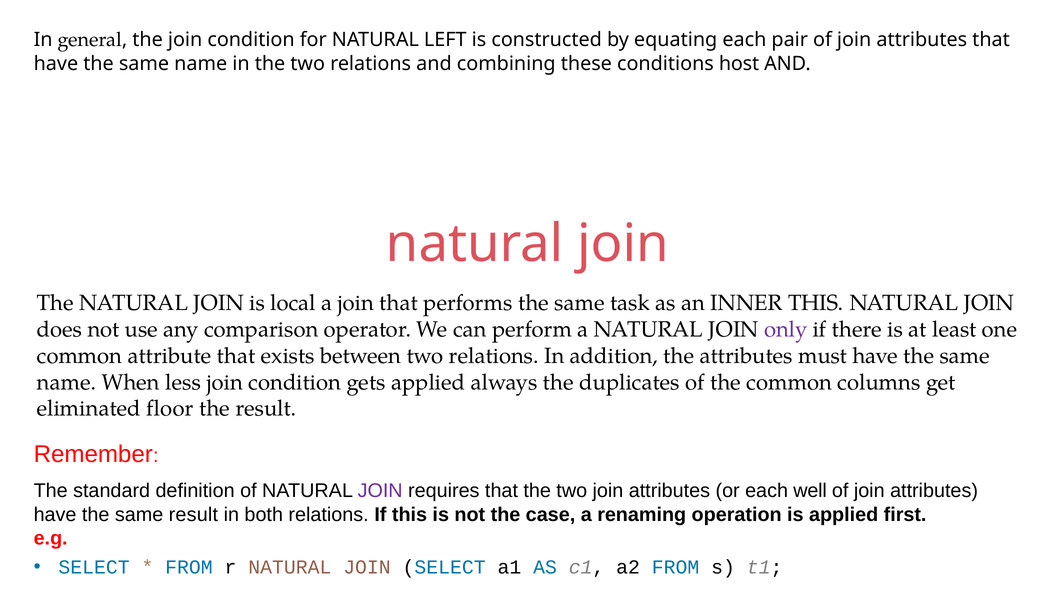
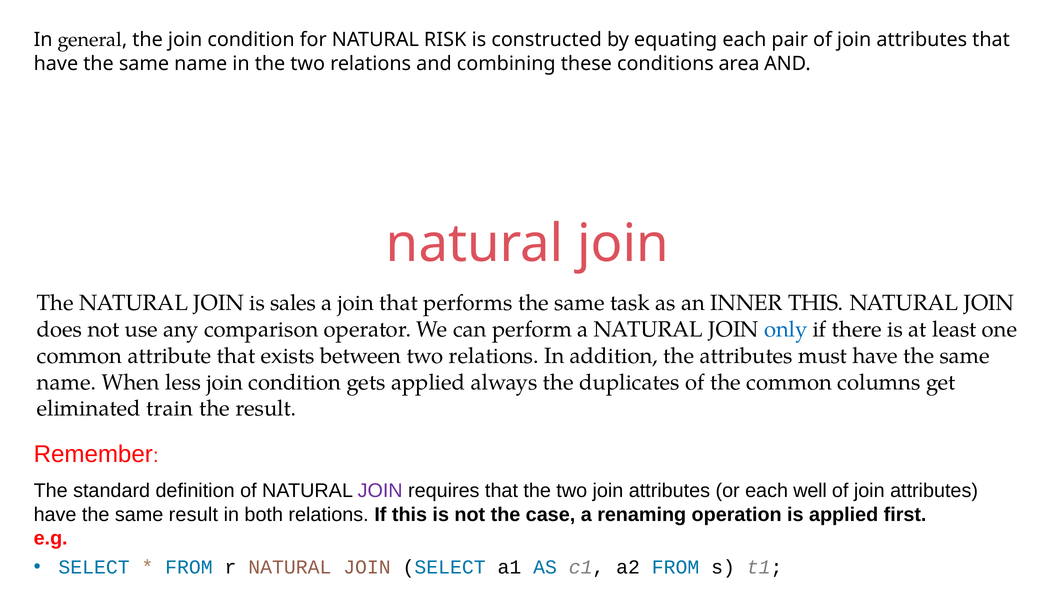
LEFT: LEFT -> RISK (445, 40)
host: host -> area (739, 63)
local: local -> sales (293, 303)
only colour: purple -> blue (786, 329)
floor: floor -> train (170, 408)
